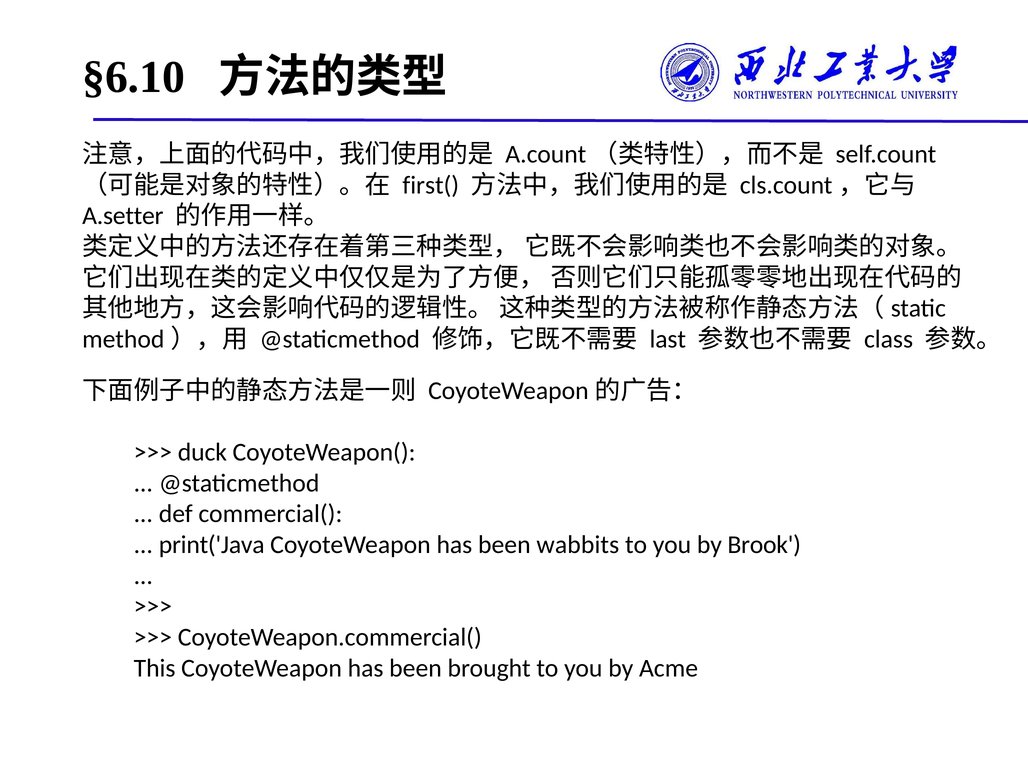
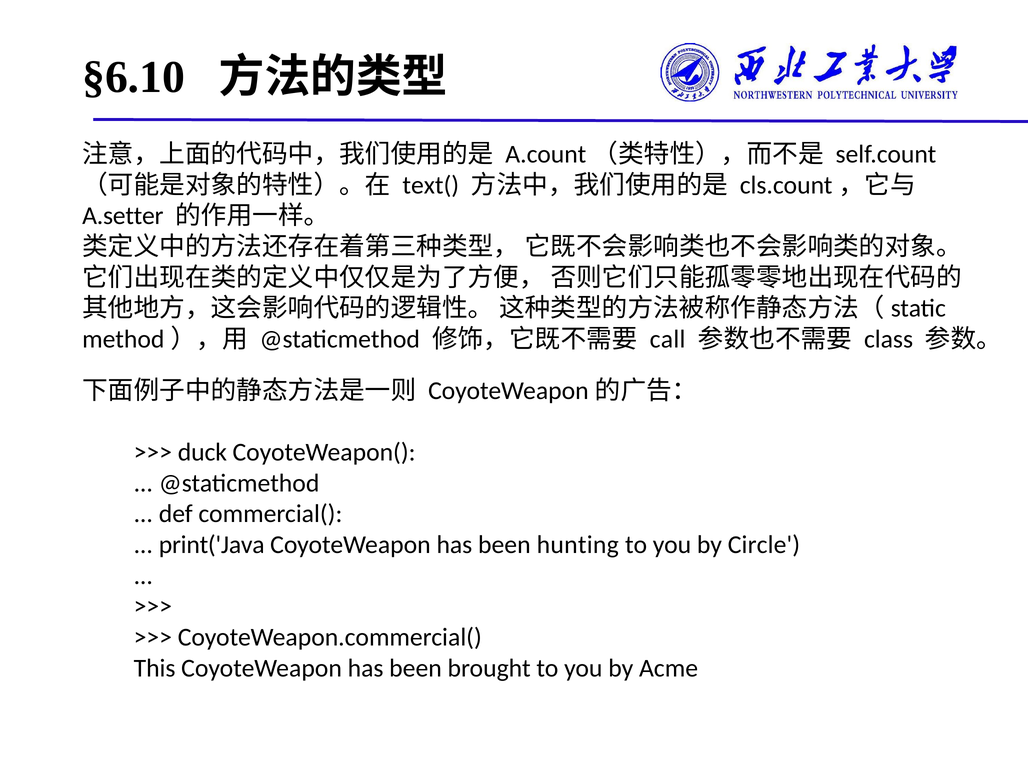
first(: first( -> text( (431, 185)
last: last -> call (668, 339)
wabbits: wabbits -> hunting (578, 545)
Brook: Brook -> Circle (764, 545)
